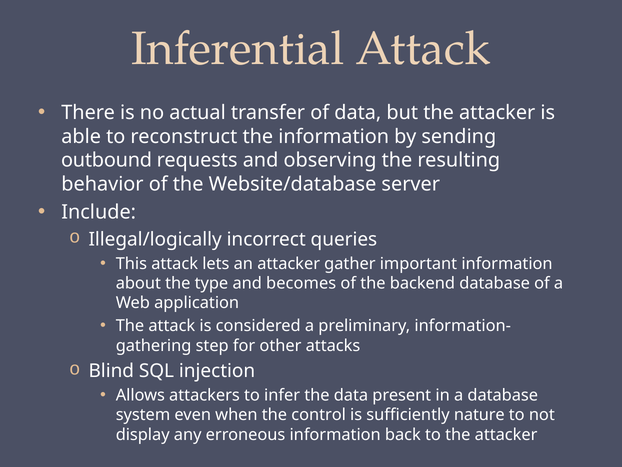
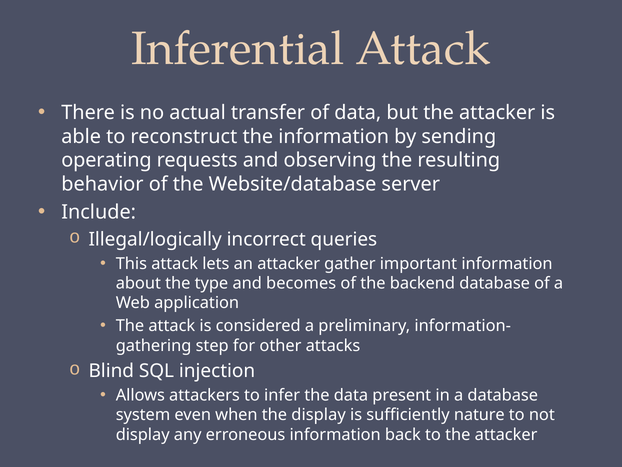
outbound: outbound -> operating (107, 160)
the control: control -> display (319, 415)
